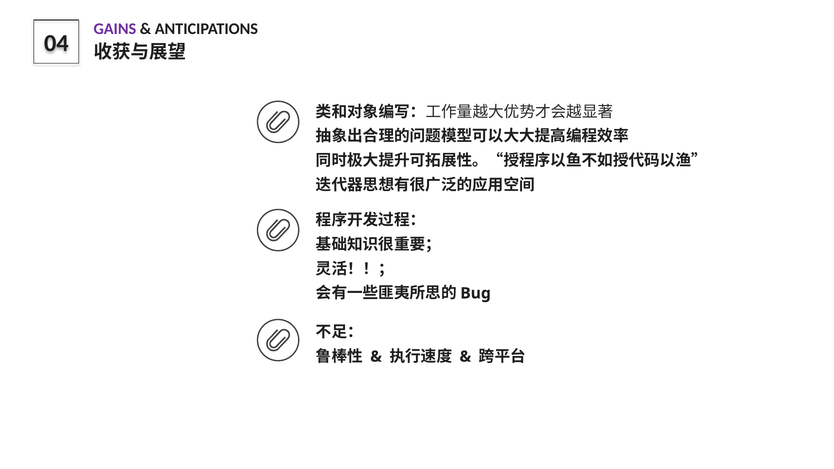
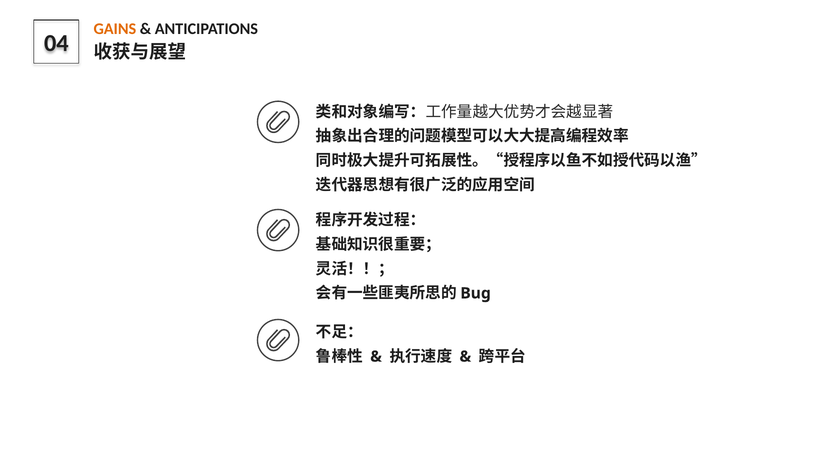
GAINS colour: purple -> orange (115, 29)
